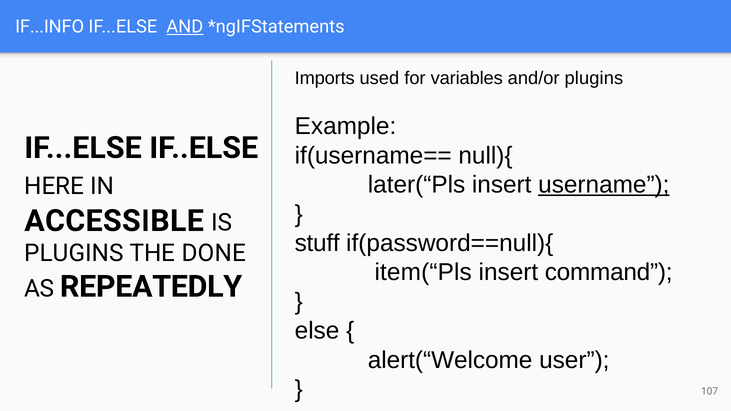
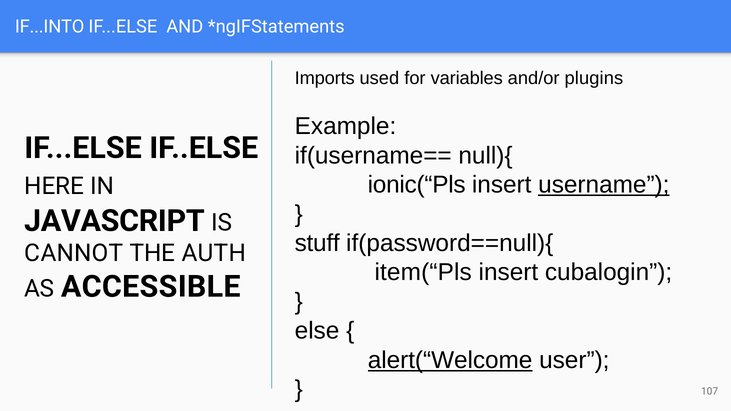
IF...INFO: IF...INFO -> IF...INTO (50, 27)
AND underline: present -> none (185, 27)
later(“Pls: later(“Pls -> ionic(“Pls (417, 185)
ACCESSIBLE: ACCESSIBLE -> JAVASCRIPT (114, 221)
PLUGINS: PLUGINS -> CANNOT (74, 254)
DONE: DONE -> AUTH (214, 254)
command: command -> cubalogin (609, 273)
REPEATEDLY: REPEATEDLY -> ACCESSIBLE (151, 287)
alert(“Welcome underline: none -> present (450, 360)
